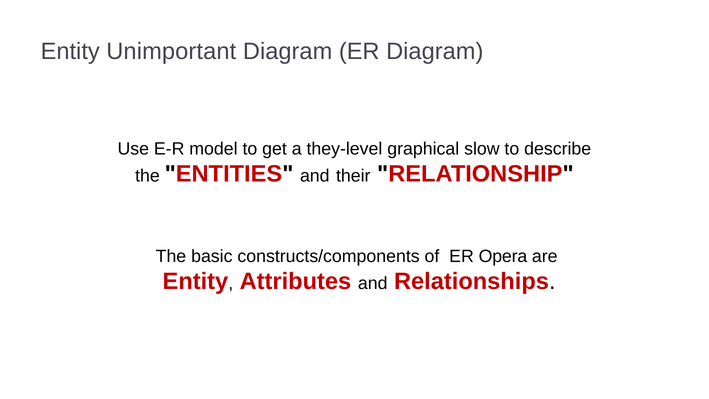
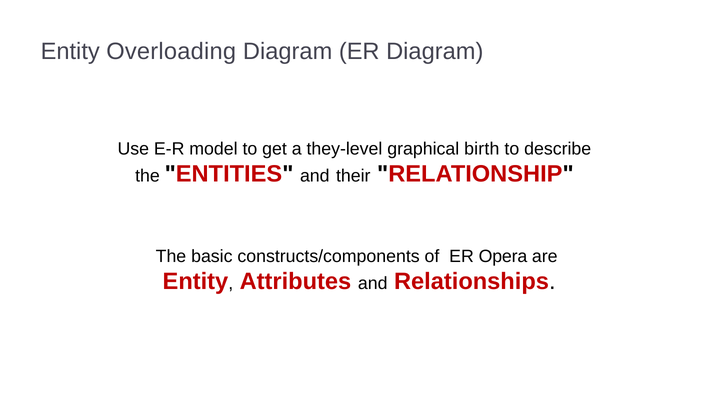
Unimportant: Unimportant -> Overloading (171, 51)
slow: slow -> birth (482, 149)
